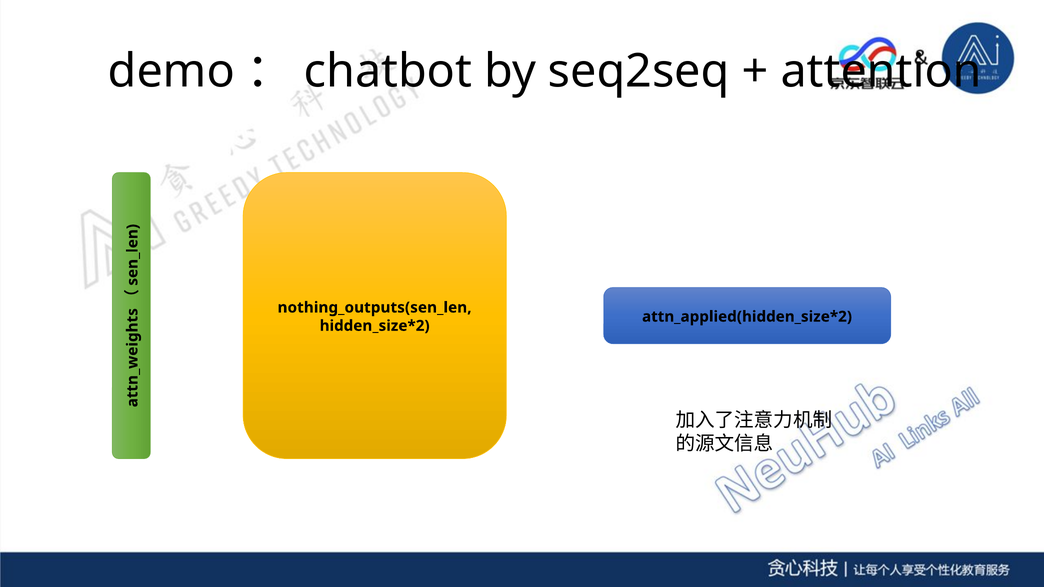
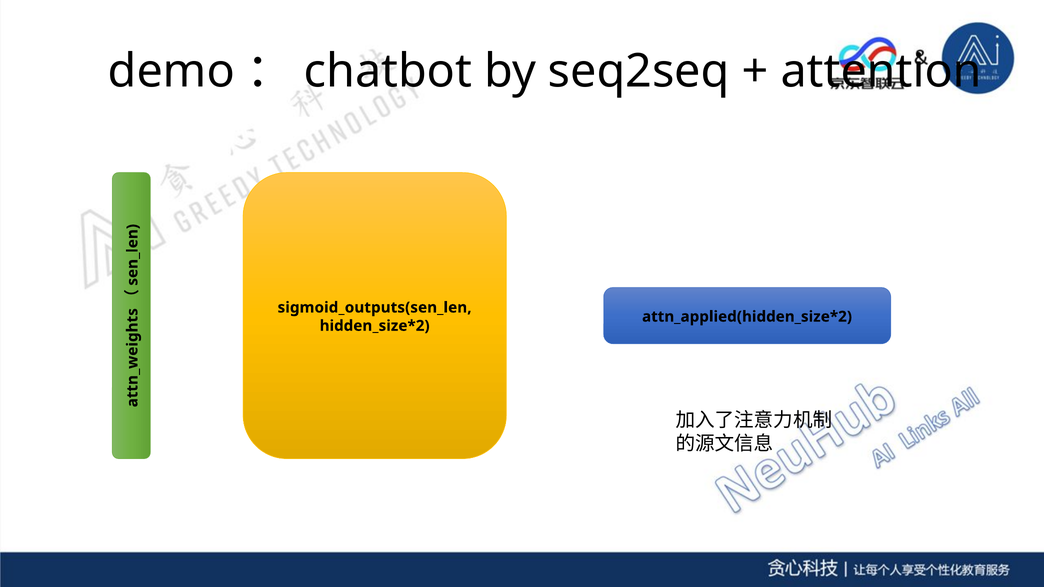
nothing_outputs(sen_len: nothing_outputs(sen_len -> sigmoid_outputs(sen_len (375, 308)
